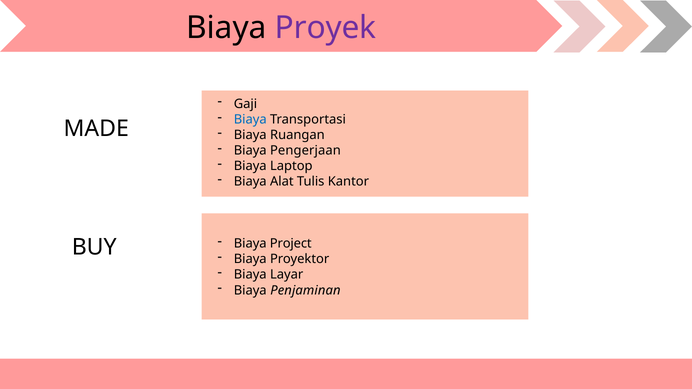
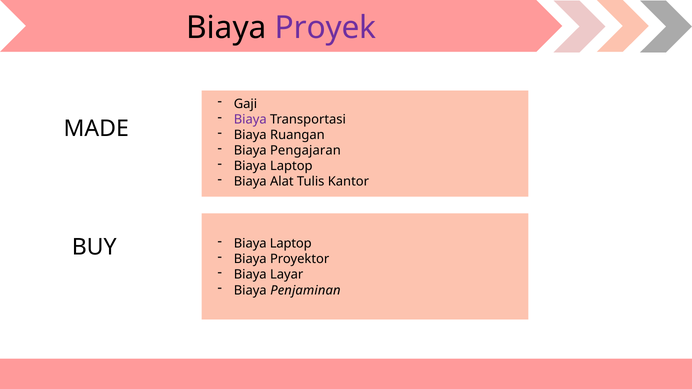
Biaya colour: blue -> purple (250, 119)
Pengerjaan: Pengerjaan -> Pengajaran (305, 151)
Project: Project -> Laptop (291, 244)
